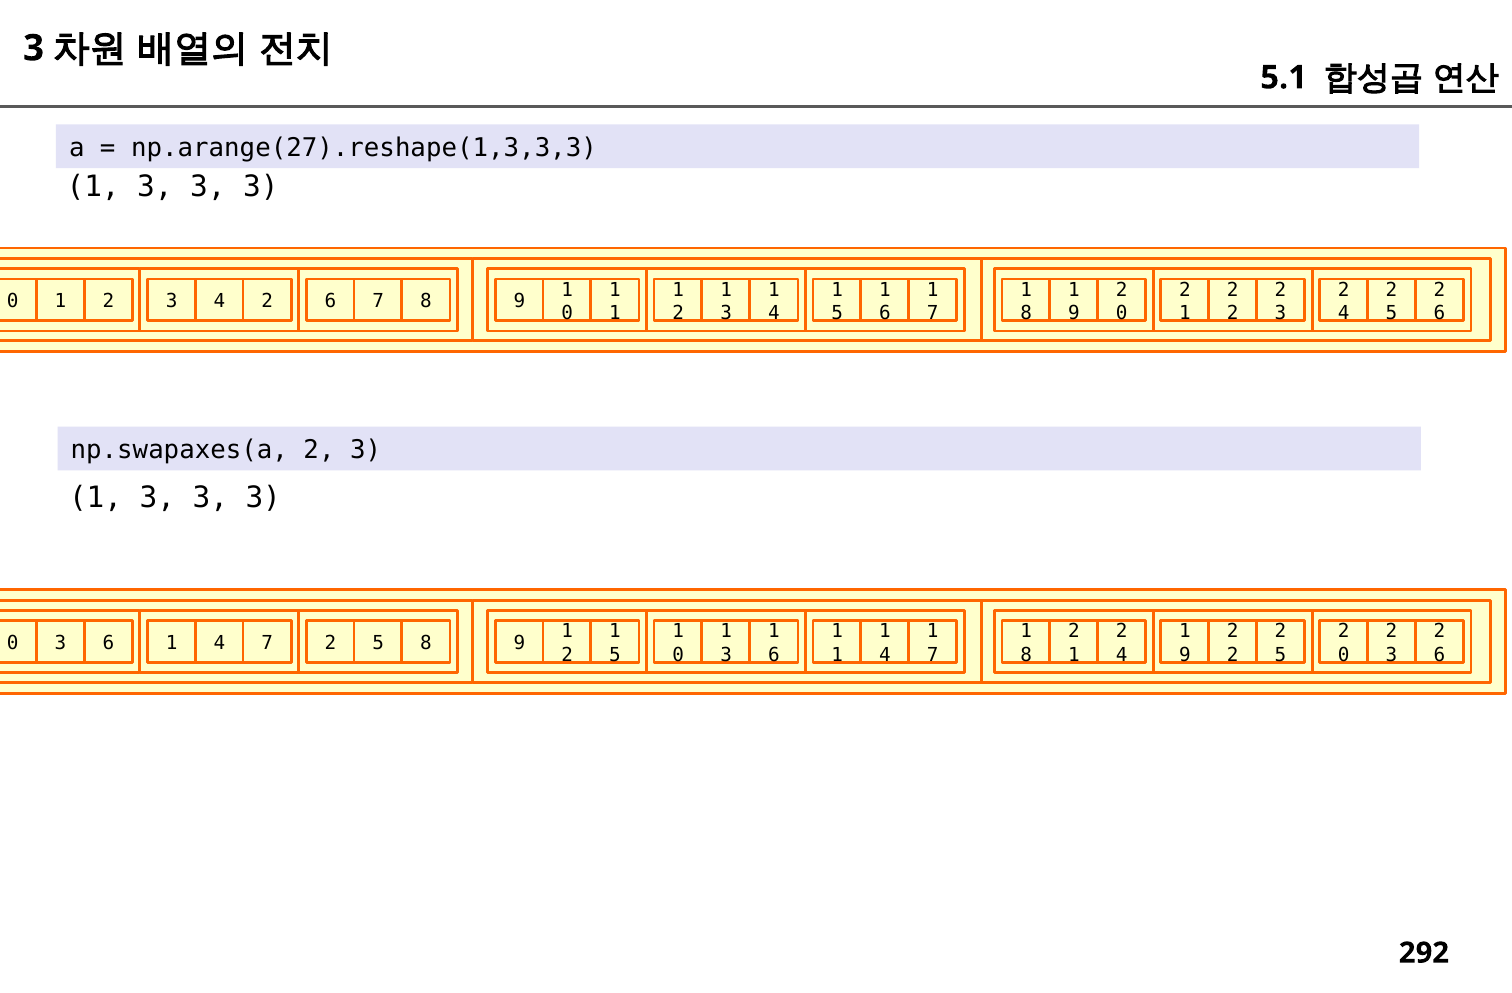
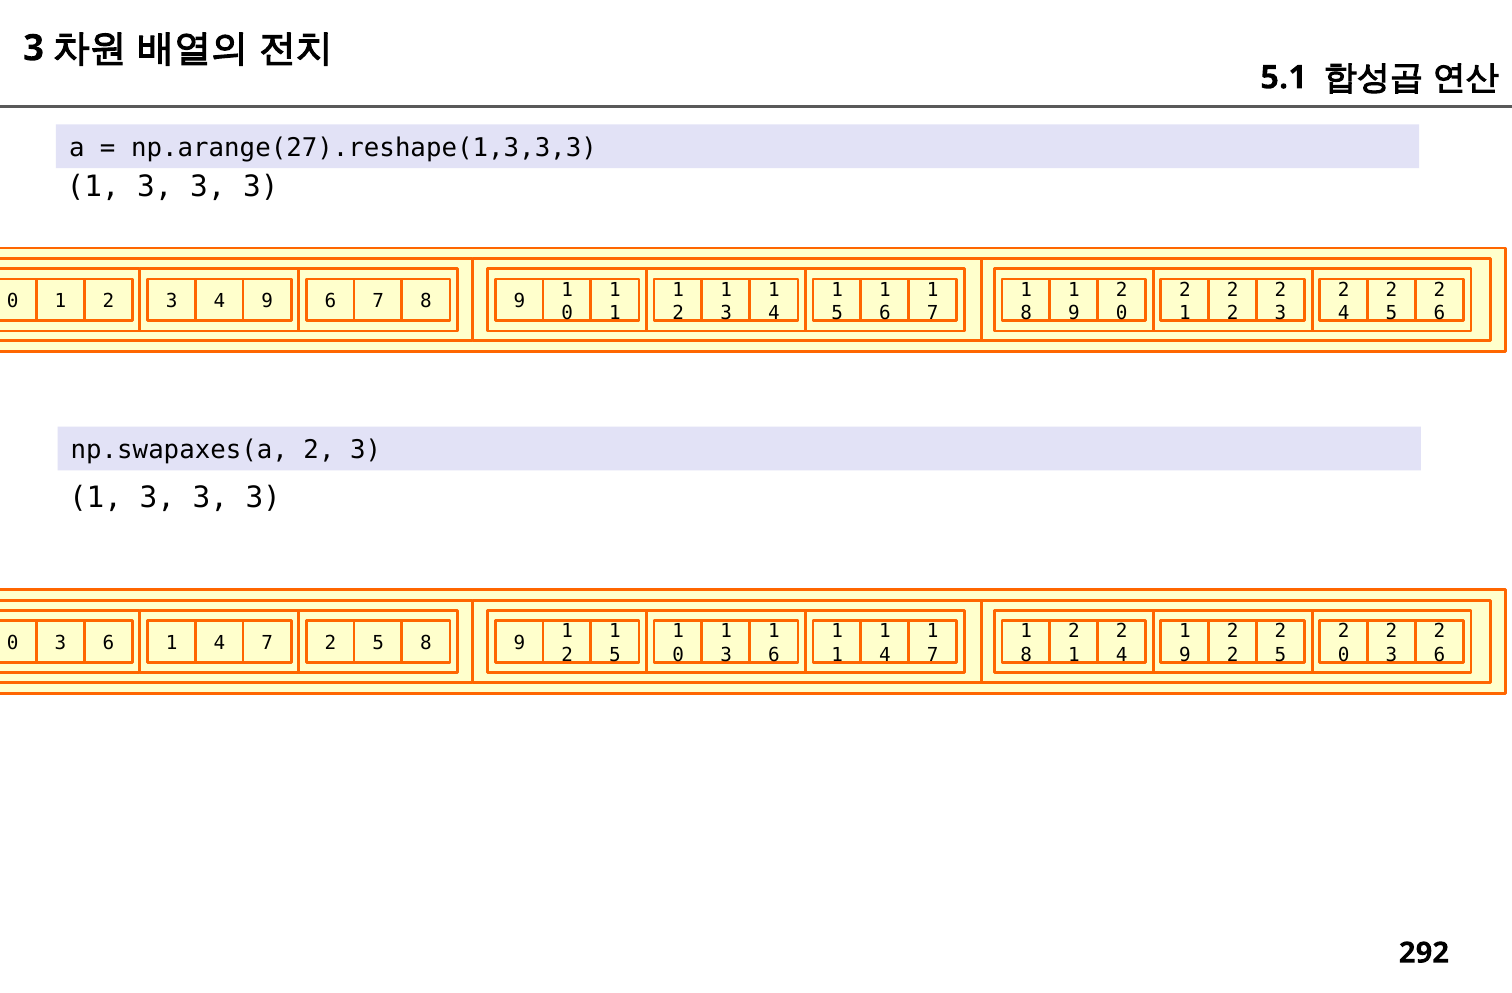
3 4 2: 2 -> 9 (267, 301)
